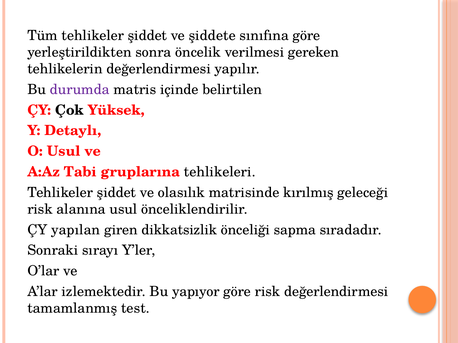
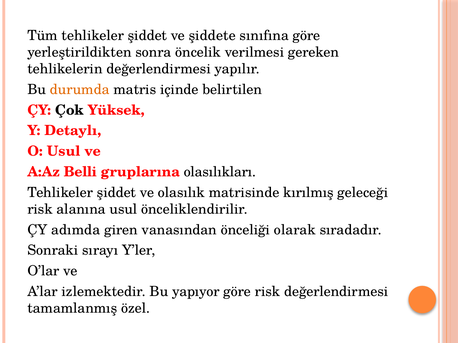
durumda colour: purple -> orange (80, 90)
Tabi: Tabi -> Belli (80, 172)
tehlikeleri: tehlikeleri -> olasılıkları (220, 172)
yapılan: yapılan -> adımda (76, 230)
dikkatsizlik: dikkatsizlik -> vanasından (179, 230)
sapma: sapma -> olarak (295, 230)
test: test -> özel (136, 309)
